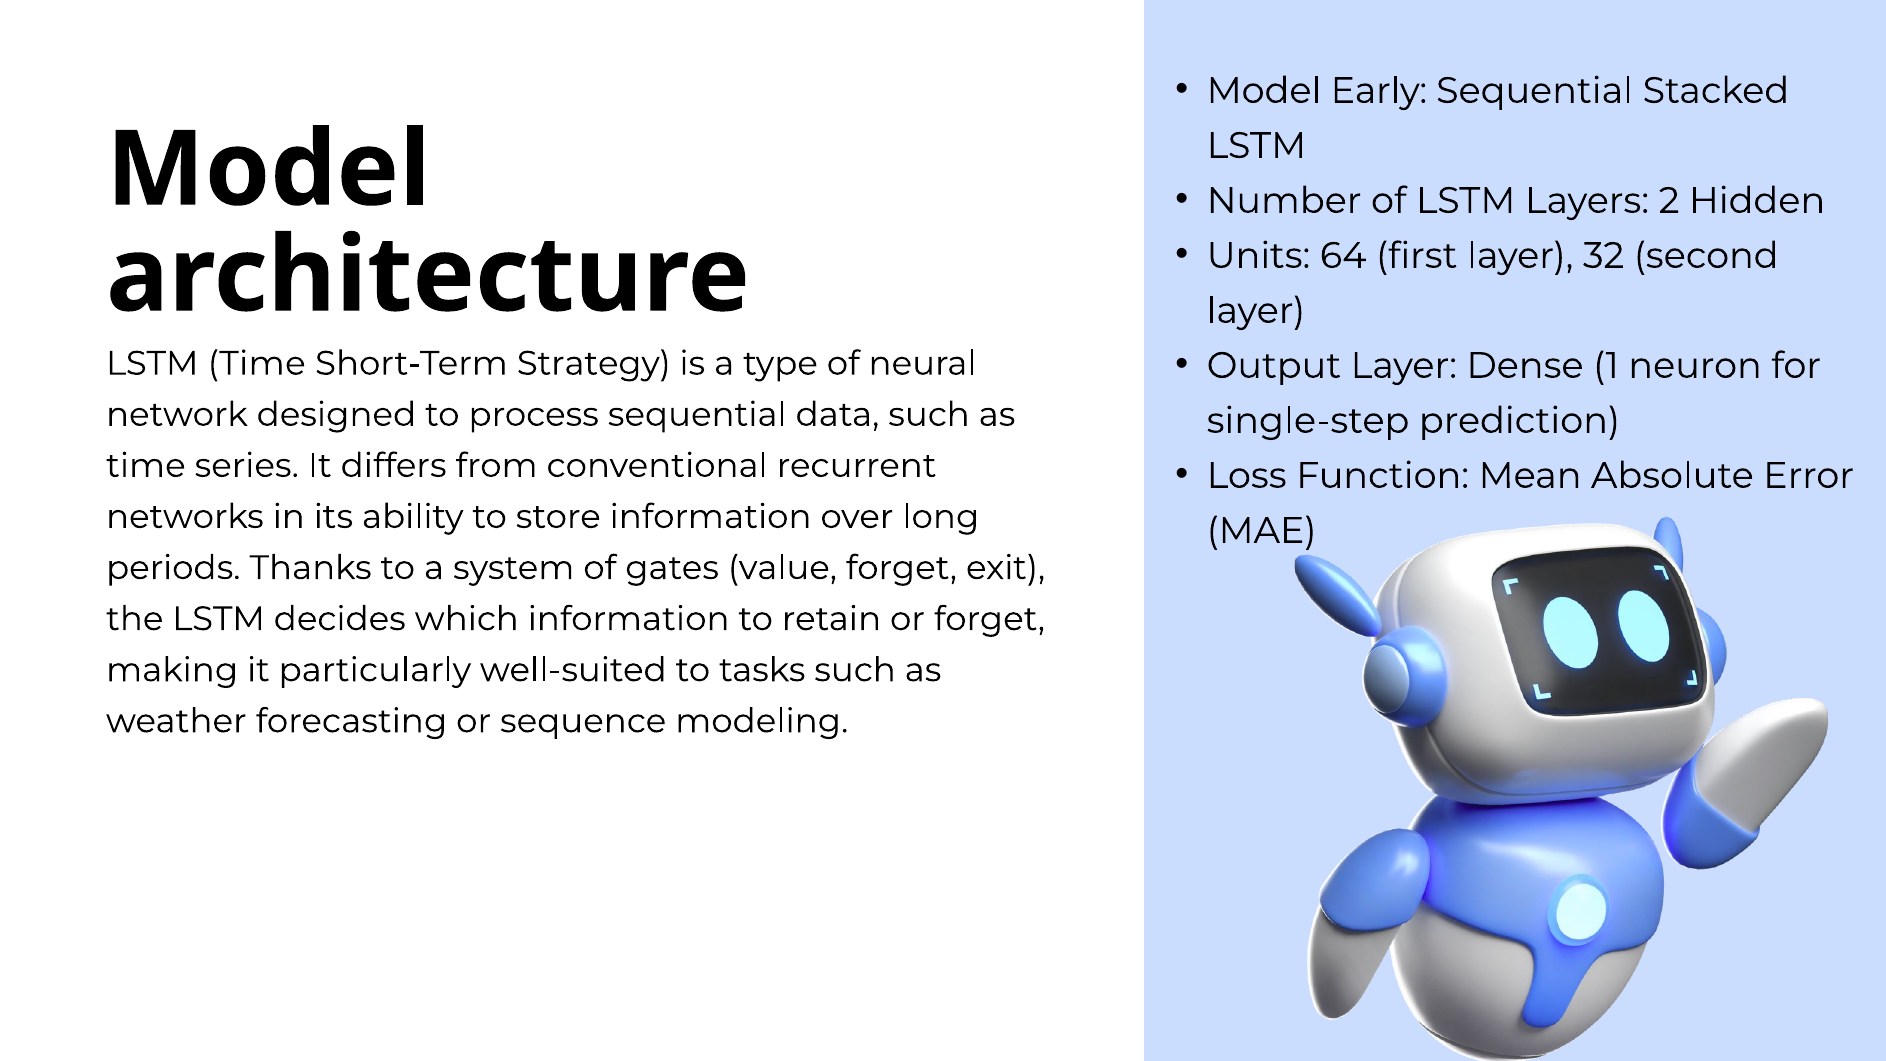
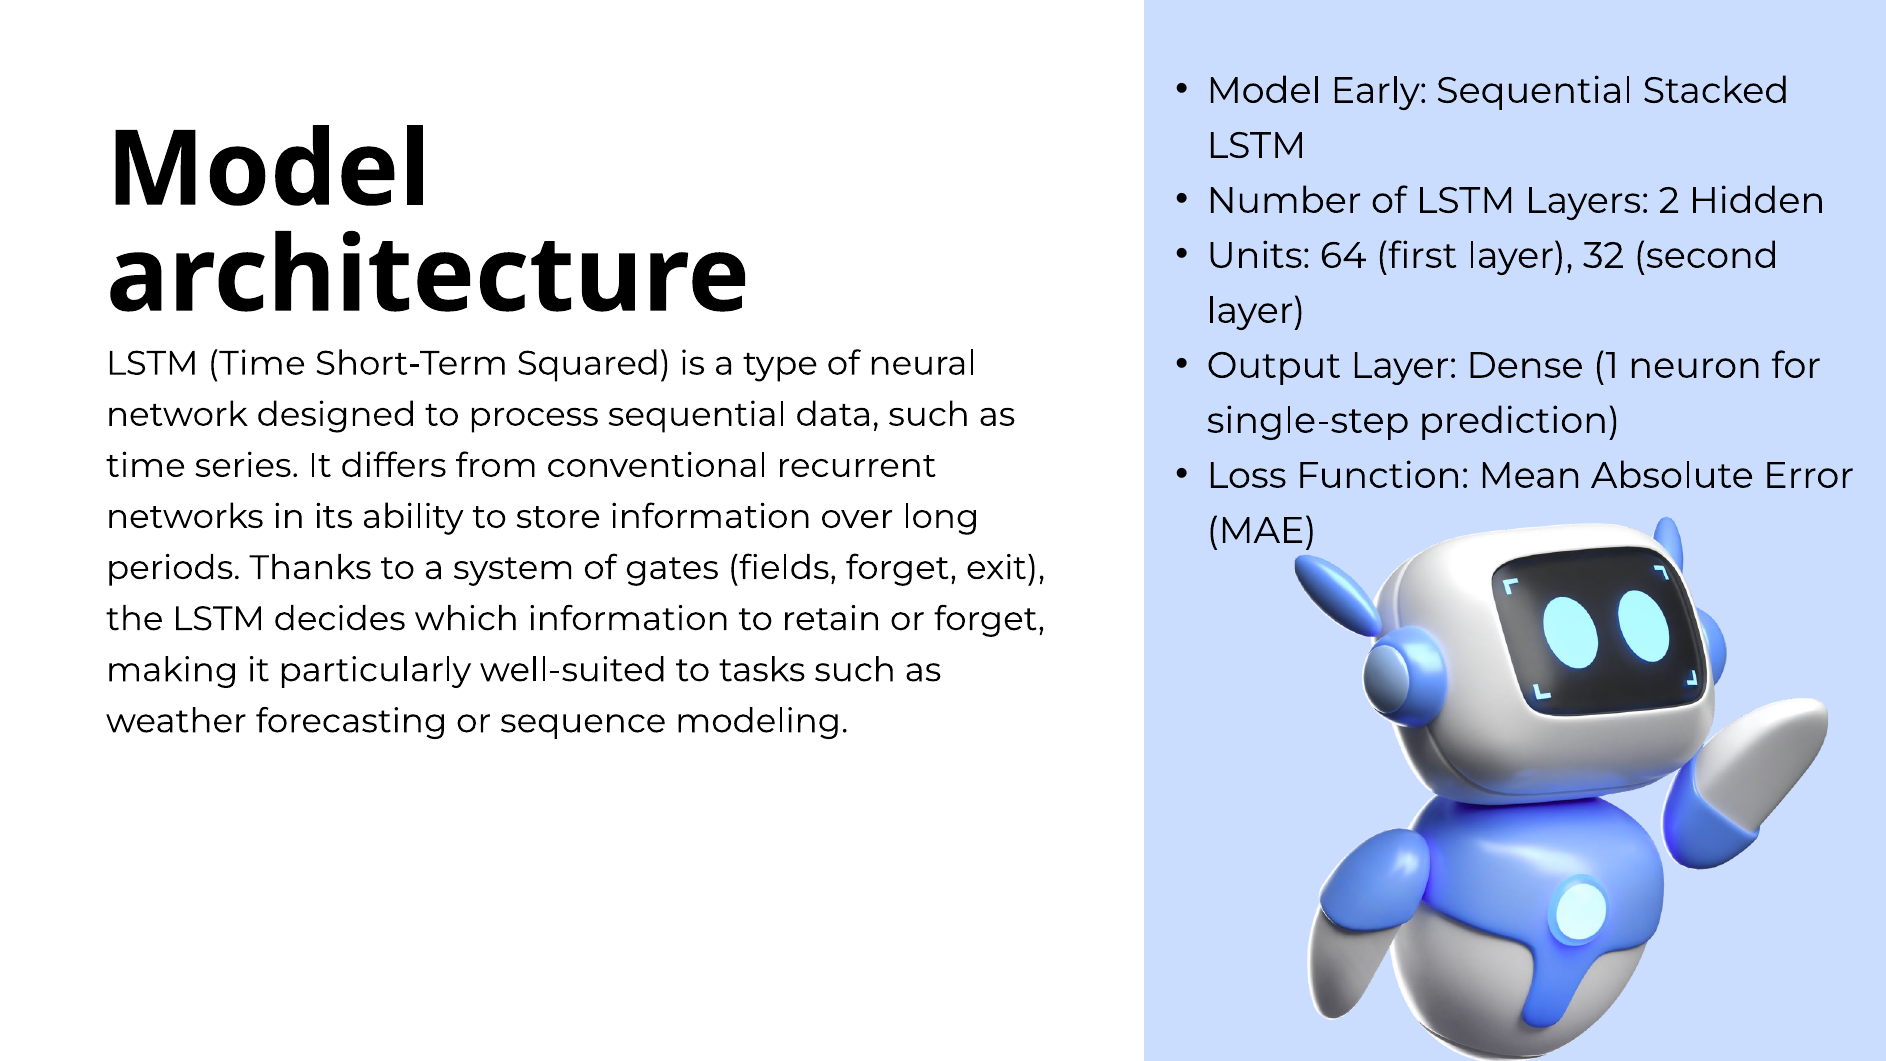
Strategy: Strategy -> Squared (594, 363)
value: value -> fields (782, 568)
